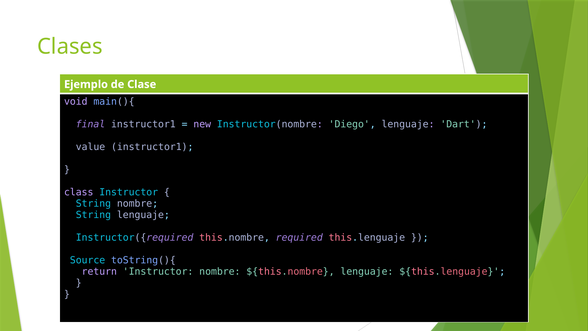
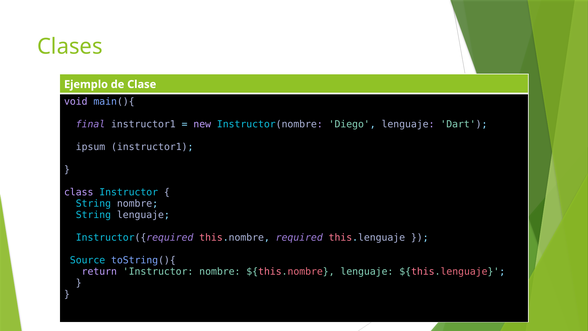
value: value -> ipsum (90, 147)
